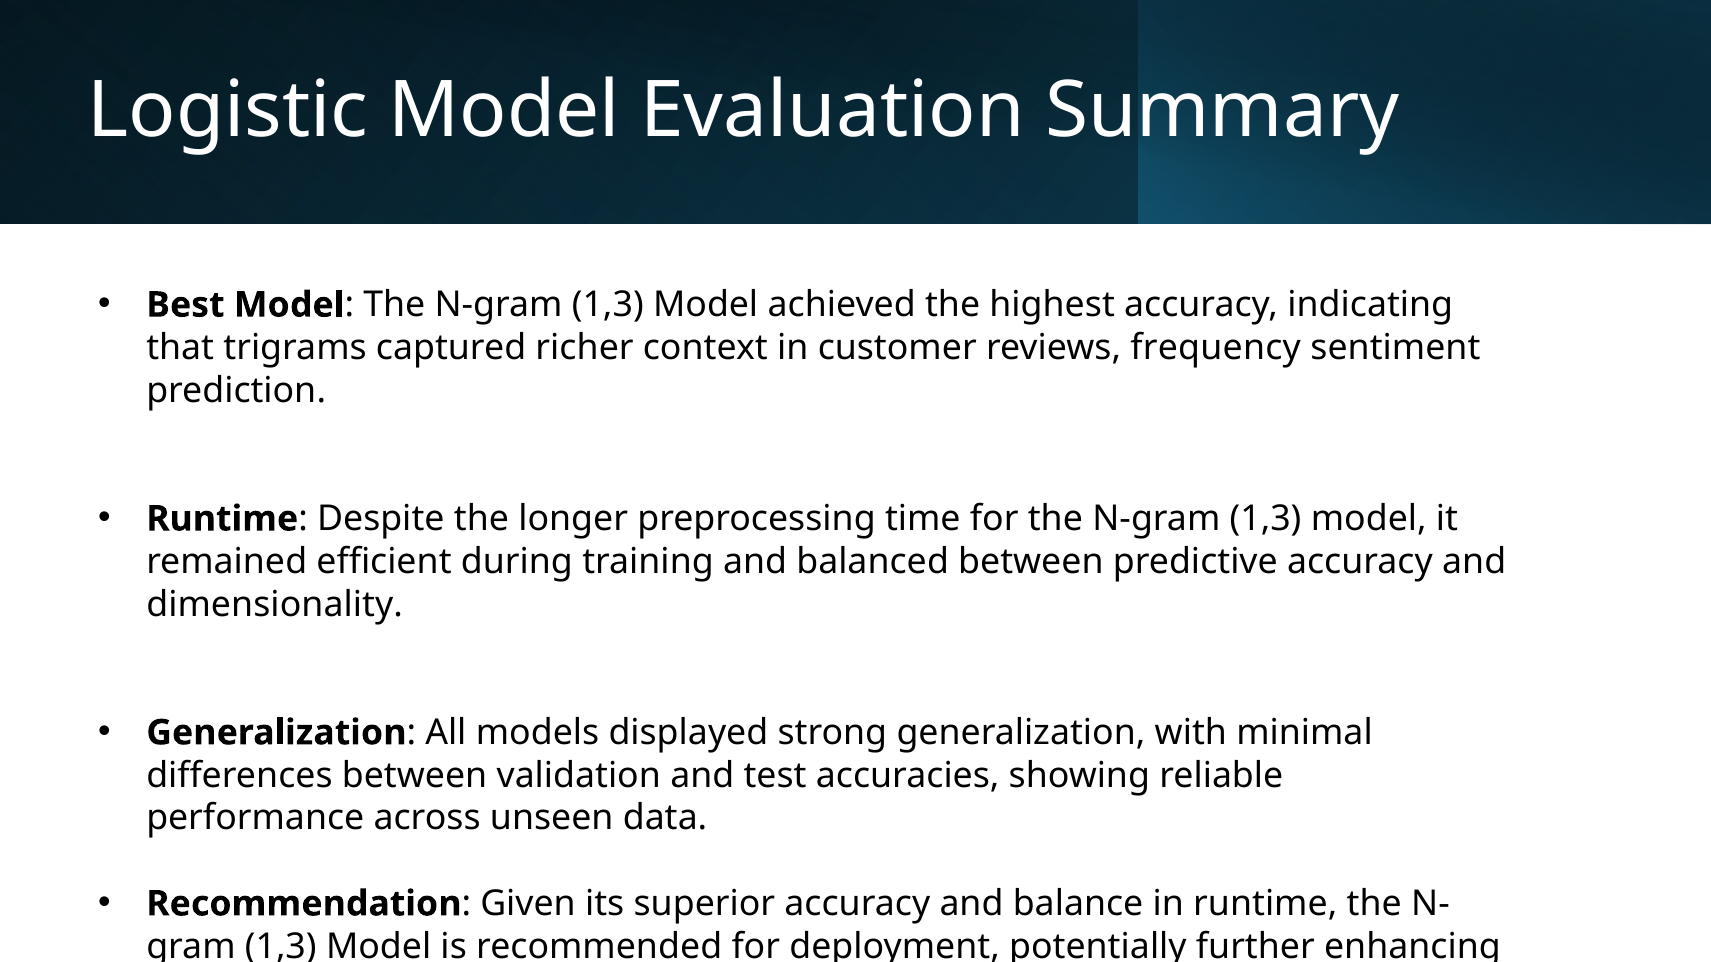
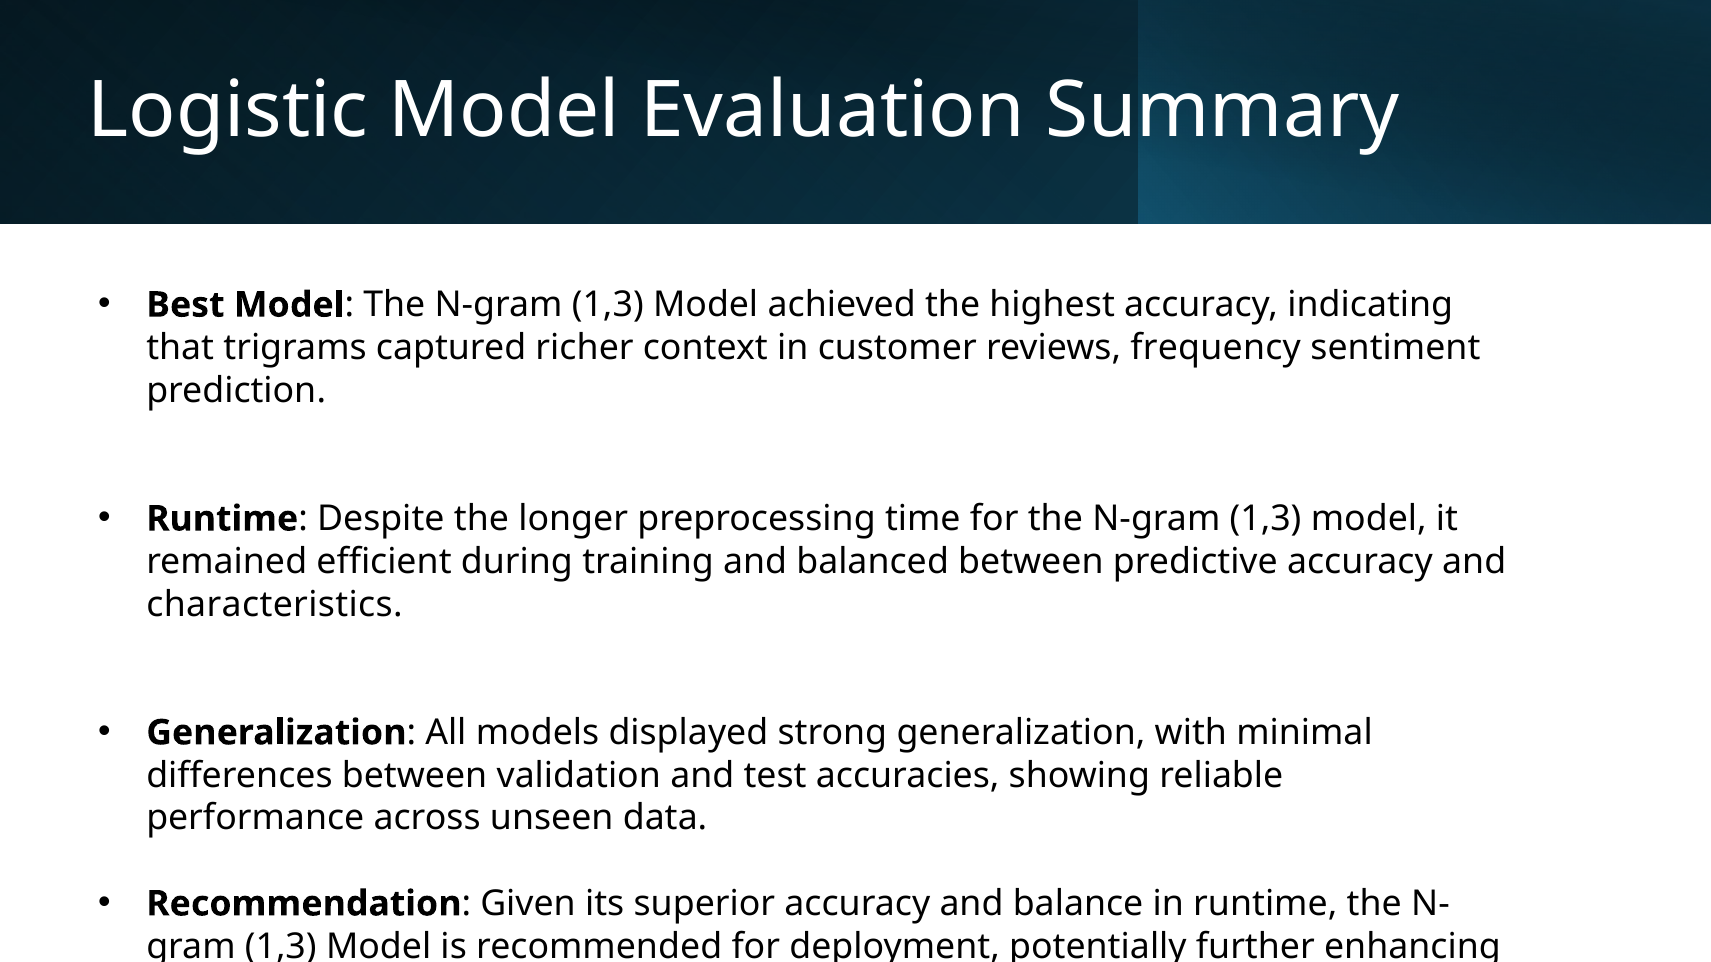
dimensionality: dimensionality -> characteristics (274, 605)
